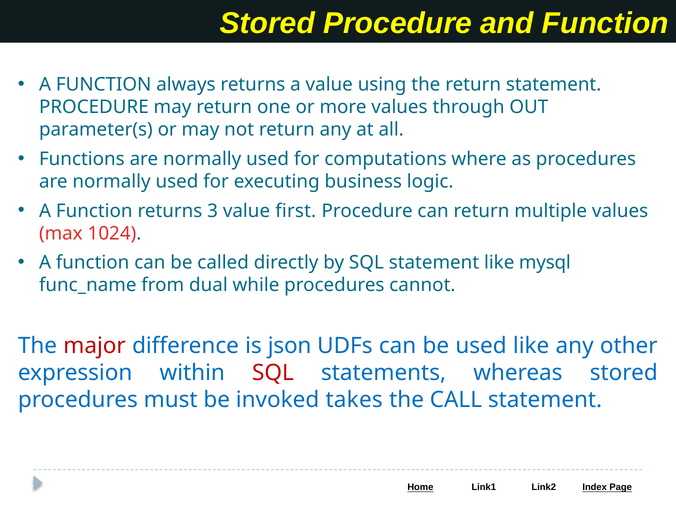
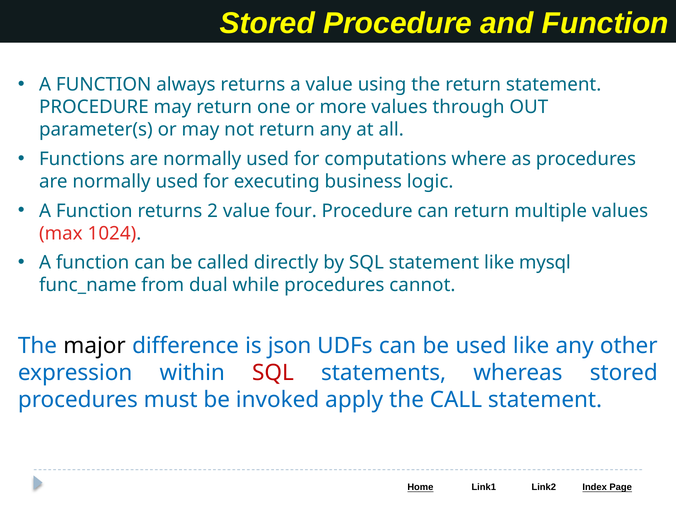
3: 3 -> 2 (213, 211)
first: first -> four (296, 211)
major colour: red -> black (95, 346)
takes: takes -> apply (354, 400)
